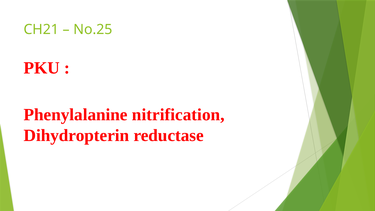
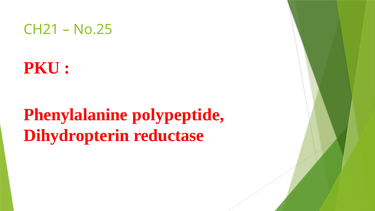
nitrification: nitrification -> polypeptide (178, 115)
